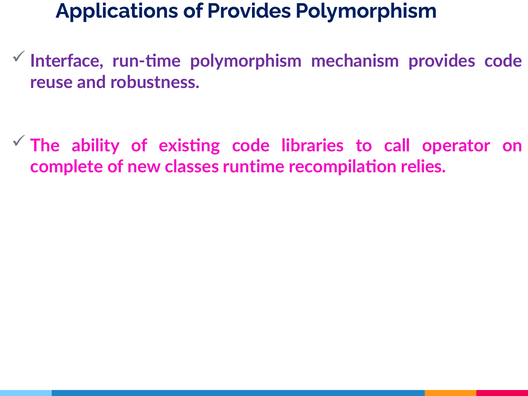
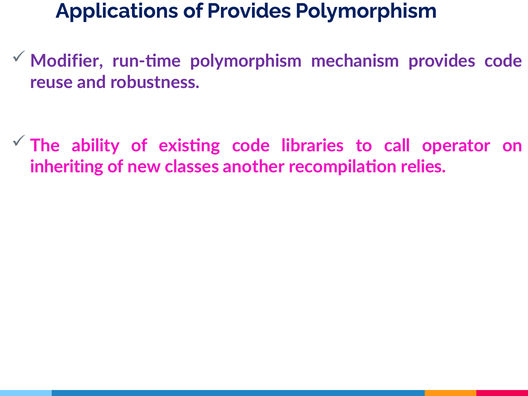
Interface: Interface -> Modifier (67, 61)
complete: complete -> inheriting (67, 167)
runtime: runtime -> another (254, 167)
